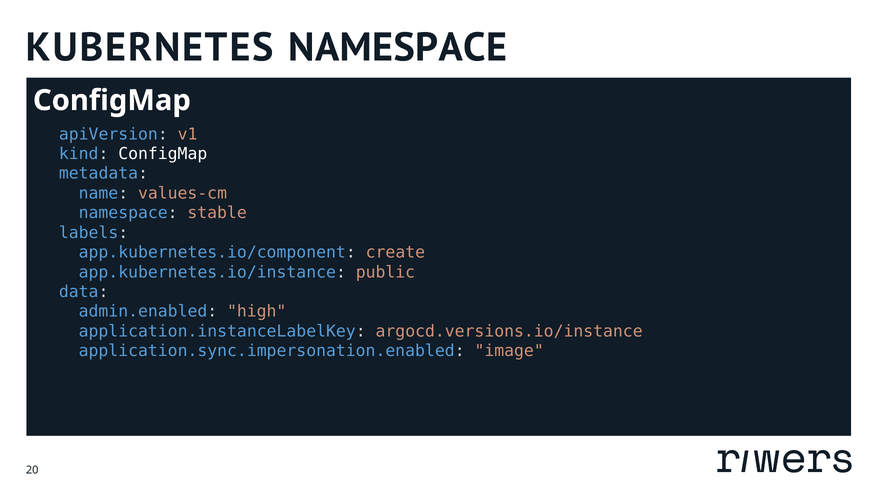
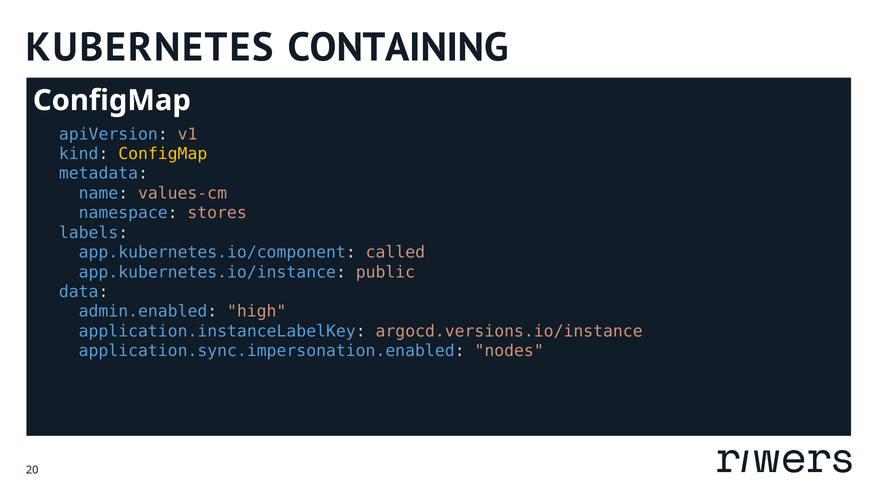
KUBERNETES NAMESPACE: NAMESPACE -> CONTAINING (398, 47)
ConfigMap colour: white -> yellow (163, 154)
stable: stable -> stores (217, 213)
create: create -> called (395, 253)
image: image -> nodes (509, 351)
